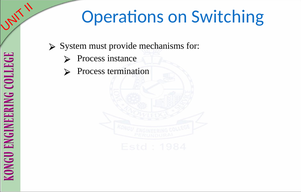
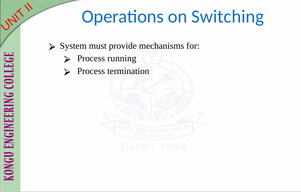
instance: instance -> running (122, 58)
